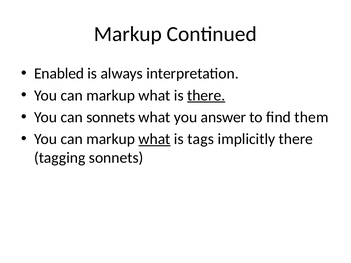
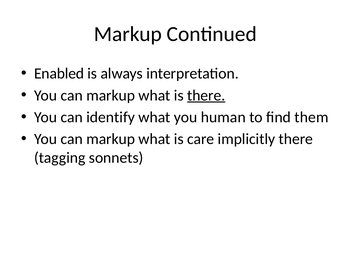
can sonnets: sonnets -> identify (111, 117)
answer: answer -> human (223, 117)
what underline: present -> none (154, 139)
tags: tags -> care (201, 139)
